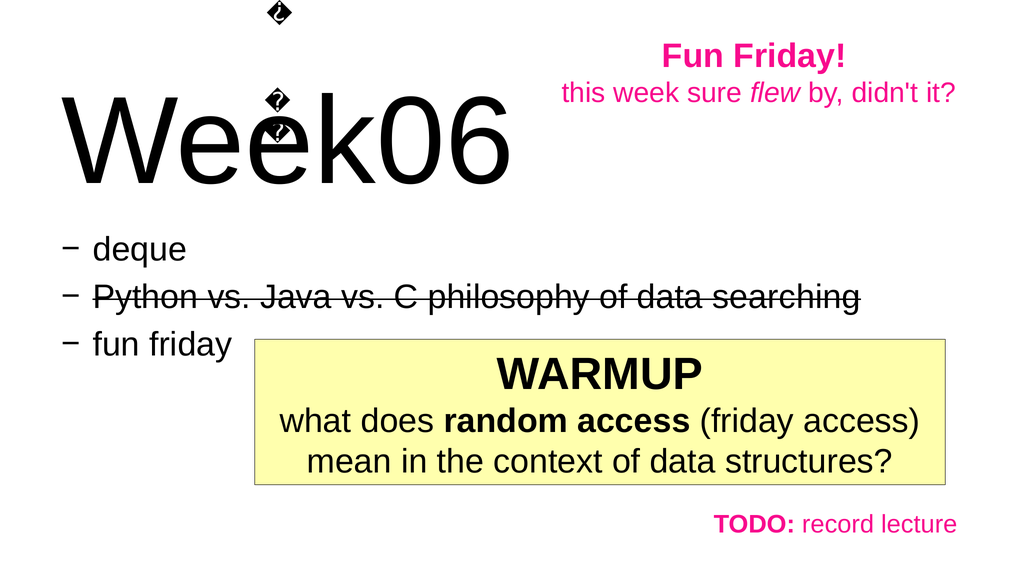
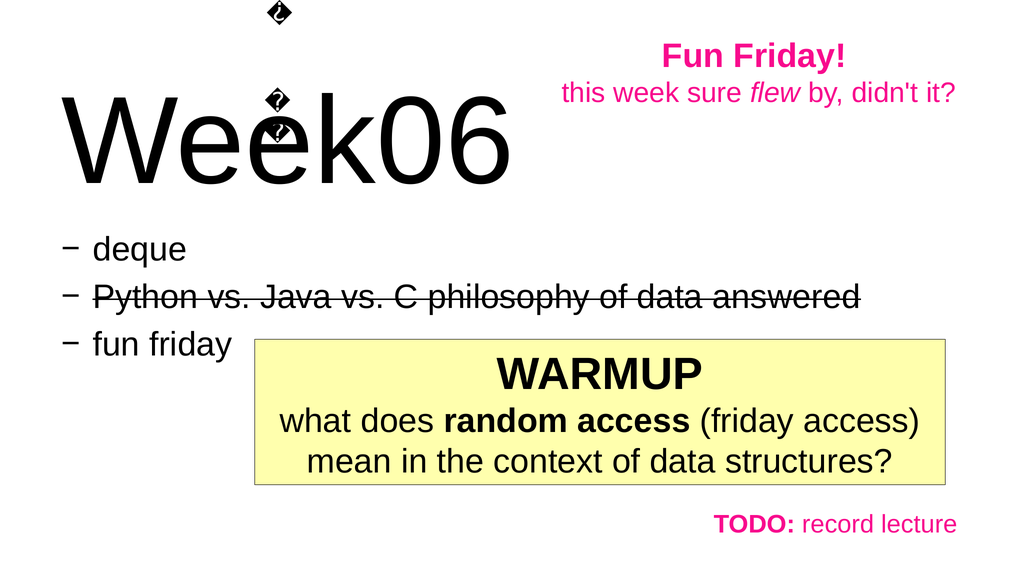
searching: searching -> answered (787, 297)
